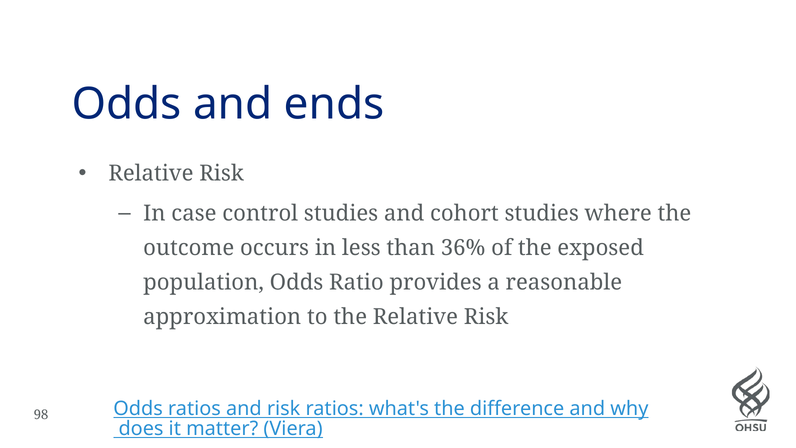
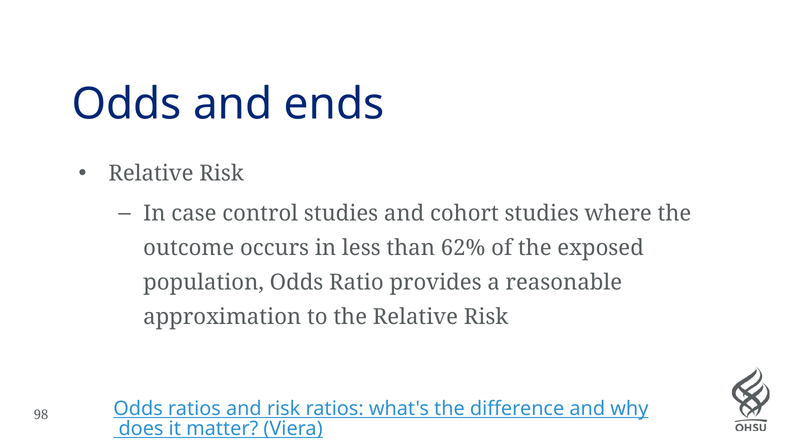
36%: 36% -> 62% (463, 248)
